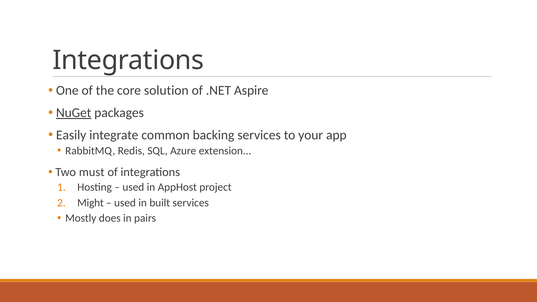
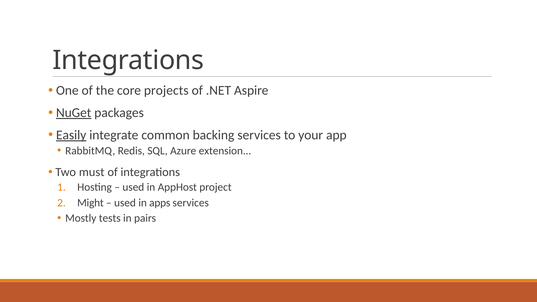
solution: solution -> projects (166, 90)
Easily underline: none -> present (71, 135)
built: built -> apps (160, 203)
does: does -> tests (110, 218)
